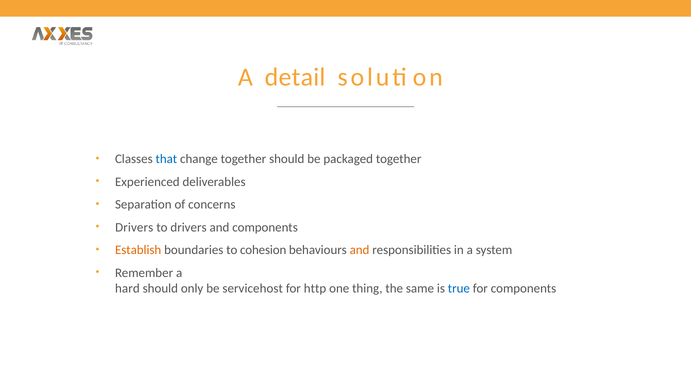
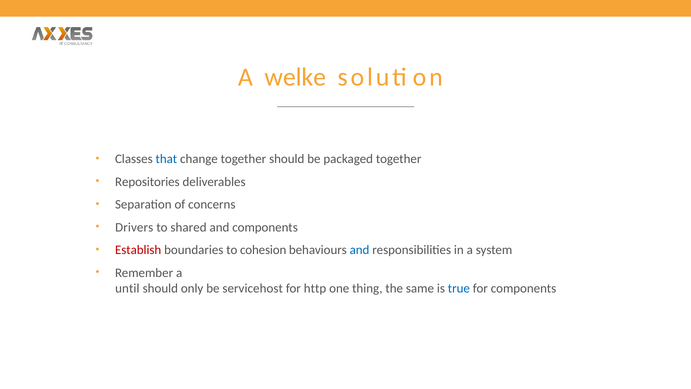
detail: detail -> welke (295, 77)
Experienced: Experienced -> Repositories (147, 182)
to drivers: drivers -> shared (189, 227)
Establish colour: orange -> red (138, 250)
and colour: orange -> blue (360, 250)
hard: hard -> until (127, 288)
